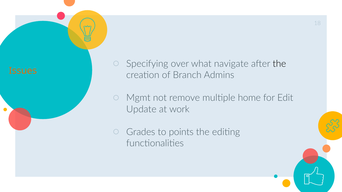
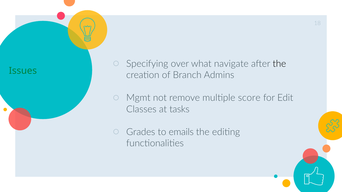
Issues colour: orange -> green (23, 71)
home: home -> score (249, 98)
Update: Update -> Classes (141, 109)
work: work -> tasks (179, 109)
points: points -> emails (181, 132)
